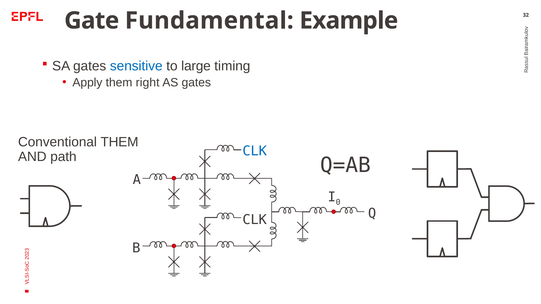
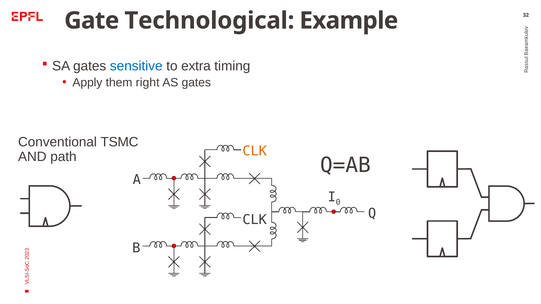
Fundamental: Fundamental -> Technological (209, 21)
large: large -> extra (196, 66)
Conventional THEM: THEM -> TSMC (119, 142)
CLK colour: blue -> orange (255, 151)
